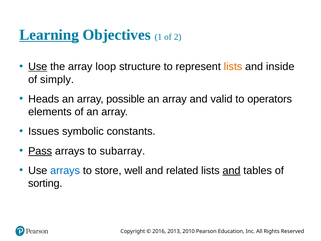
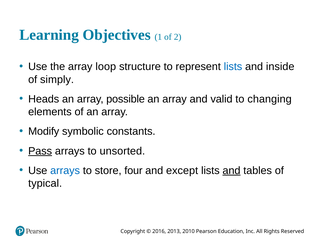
Learning underline: present -> none (49, 35)
Use underline: present -> none (38, 67)
lists colour: orange -> blue (233, 67)
operators: operators -> changing (270, 99)
Issues: Issues -> Modify (44, 131)
subarray: subarray -> unsorted (122, 151)
well: well -> four (133, 170)
related: related -> except (182, 170)
sorting: sorting -> typical (45, 183)
